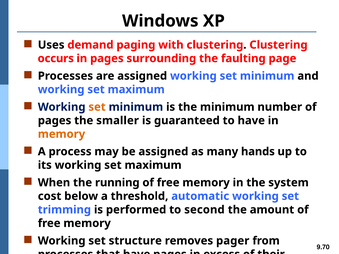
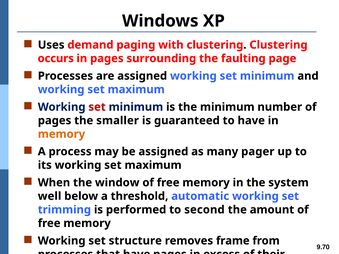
set colour: orange -> red (97, 107)
hands: hands -> pager (258, 152)
running: running -> window (117, 183)
cost: cost -> well (50, 196)
pager: pager -> frame (233, 241)
